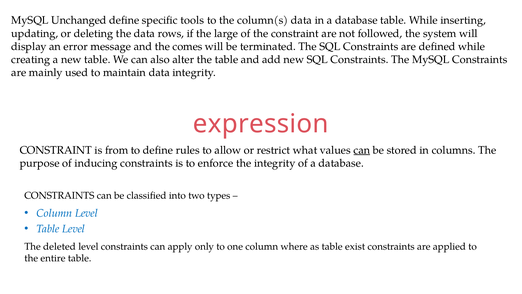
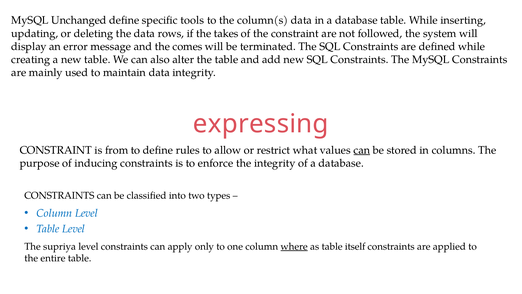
large: large -> takes (226, 33)
expression: expression -> expressing (261, 124)
deleted: deleted -> supriya (60, 246)
where underline: none -> present (294, 246)
exist: exist -> itself (355, 246)
